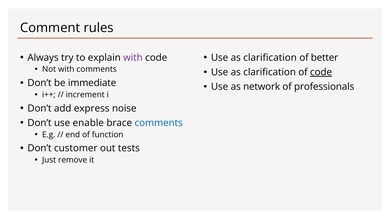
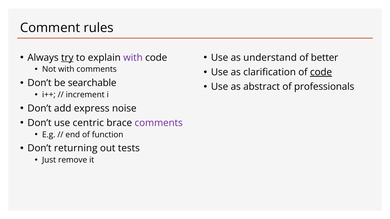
try underline: none -> present (67, 58)
clarification: clarification -> understand (270, 58)
immediate: immediate -> searchable (92, 83)
network: network -> abstract (262, 87)
enable: enable -> centric (88, 123)
comments colour: blue -> purple (159, 123)
customer: customer -> returning (76, 149)
